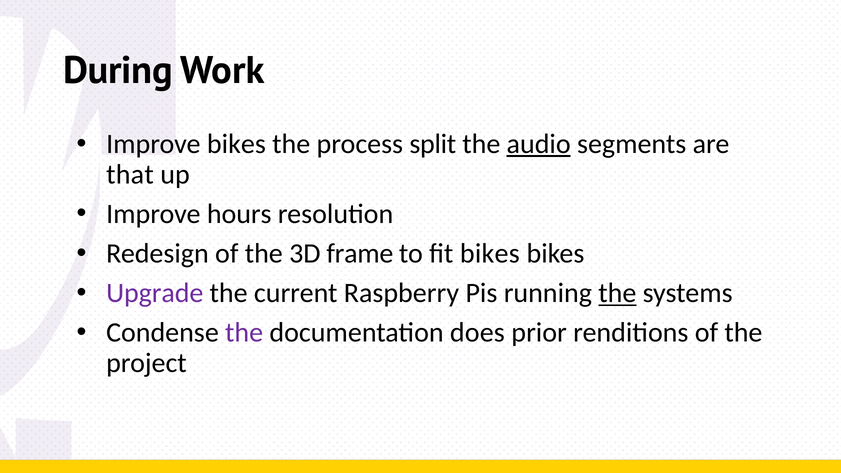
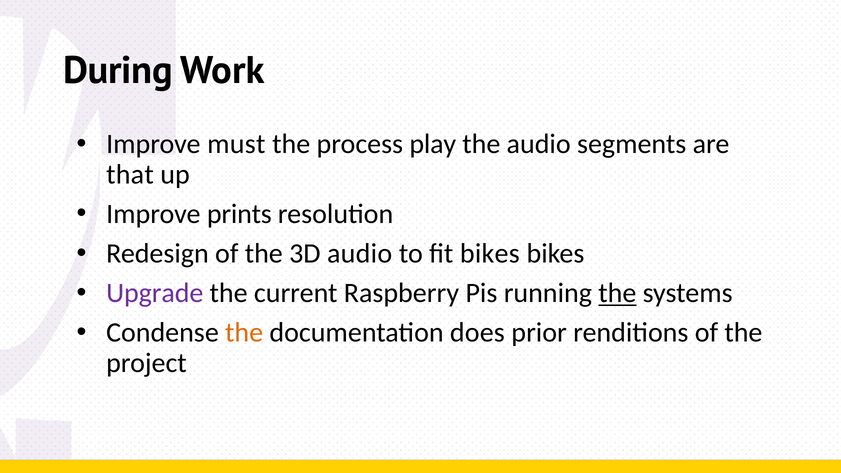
Improve bikes: bikes -> must (236, 144)
split: split -> play (433, 144)
audio underline: present -> none (539, 144)
hours: hours -> prints (239, 214)
3D frame: frame -> audio (360, 254)
the colour: purple -> orange (244, 333)
